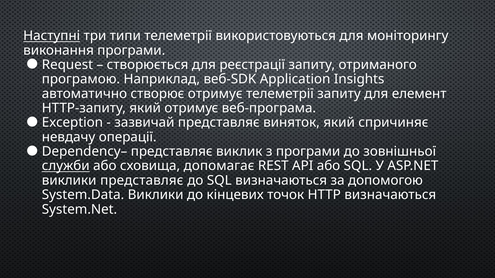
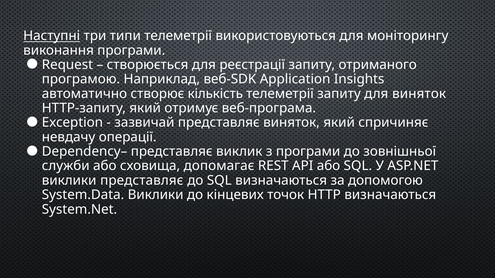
створює отримує: отримує -> кількість (215, 94)
для елемент: елемент -> виняток (419, 94)
служби underline: present -> none (66, 166)
